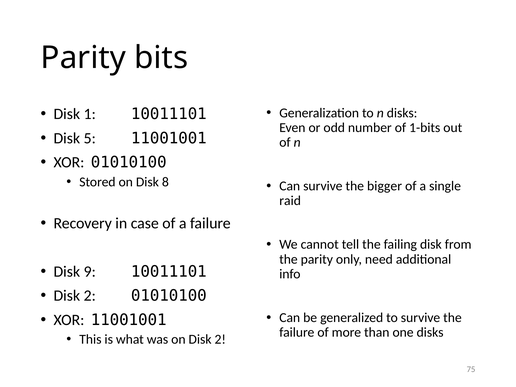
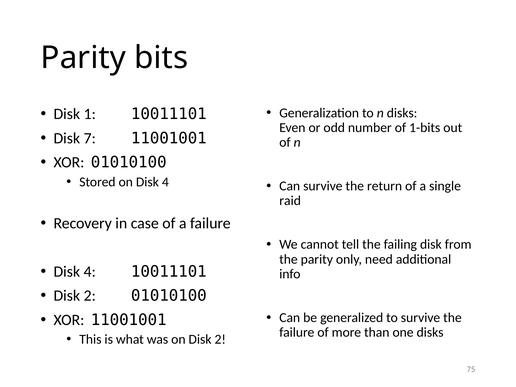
5: 5 -> 7 (90, 138)
on Disk 8: 8 -> 4 (165, 182)
bigger: bigger -> return (385, 186)
9: 9 -> 4 (90, 272)
